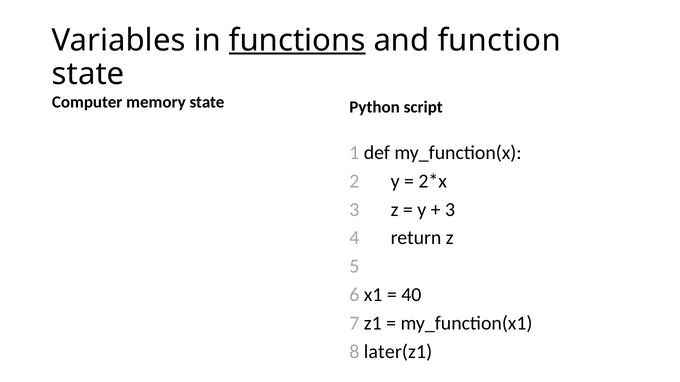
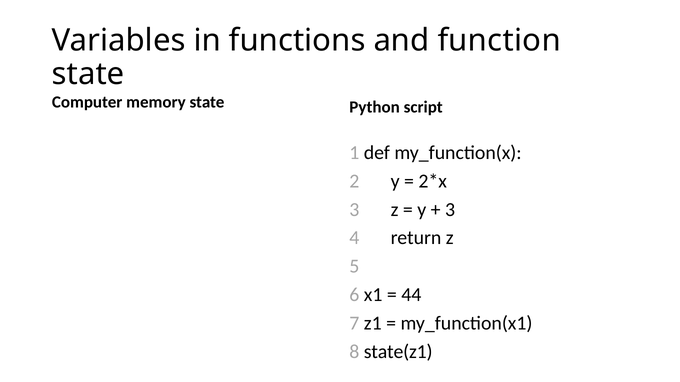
functions underline: present -> none (297, 40)
40: 40 -> 44 (411, 295)
later(z1: later(z1 -> state(z1 (398, 352)
